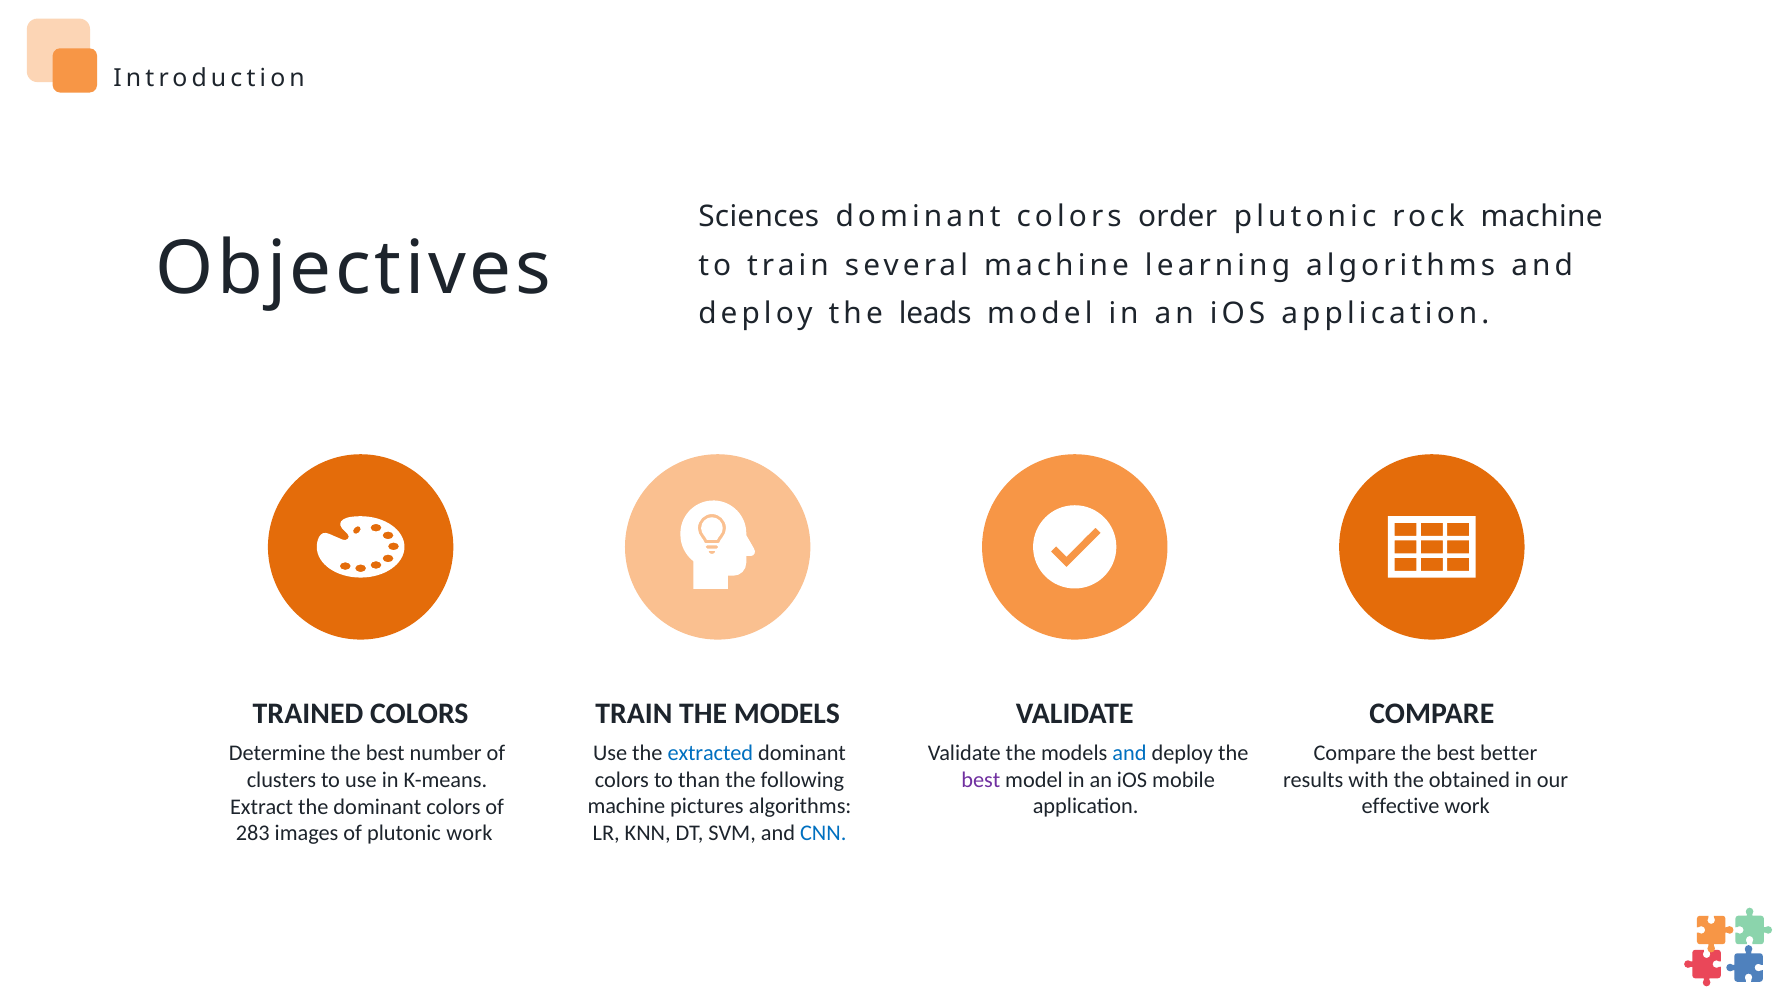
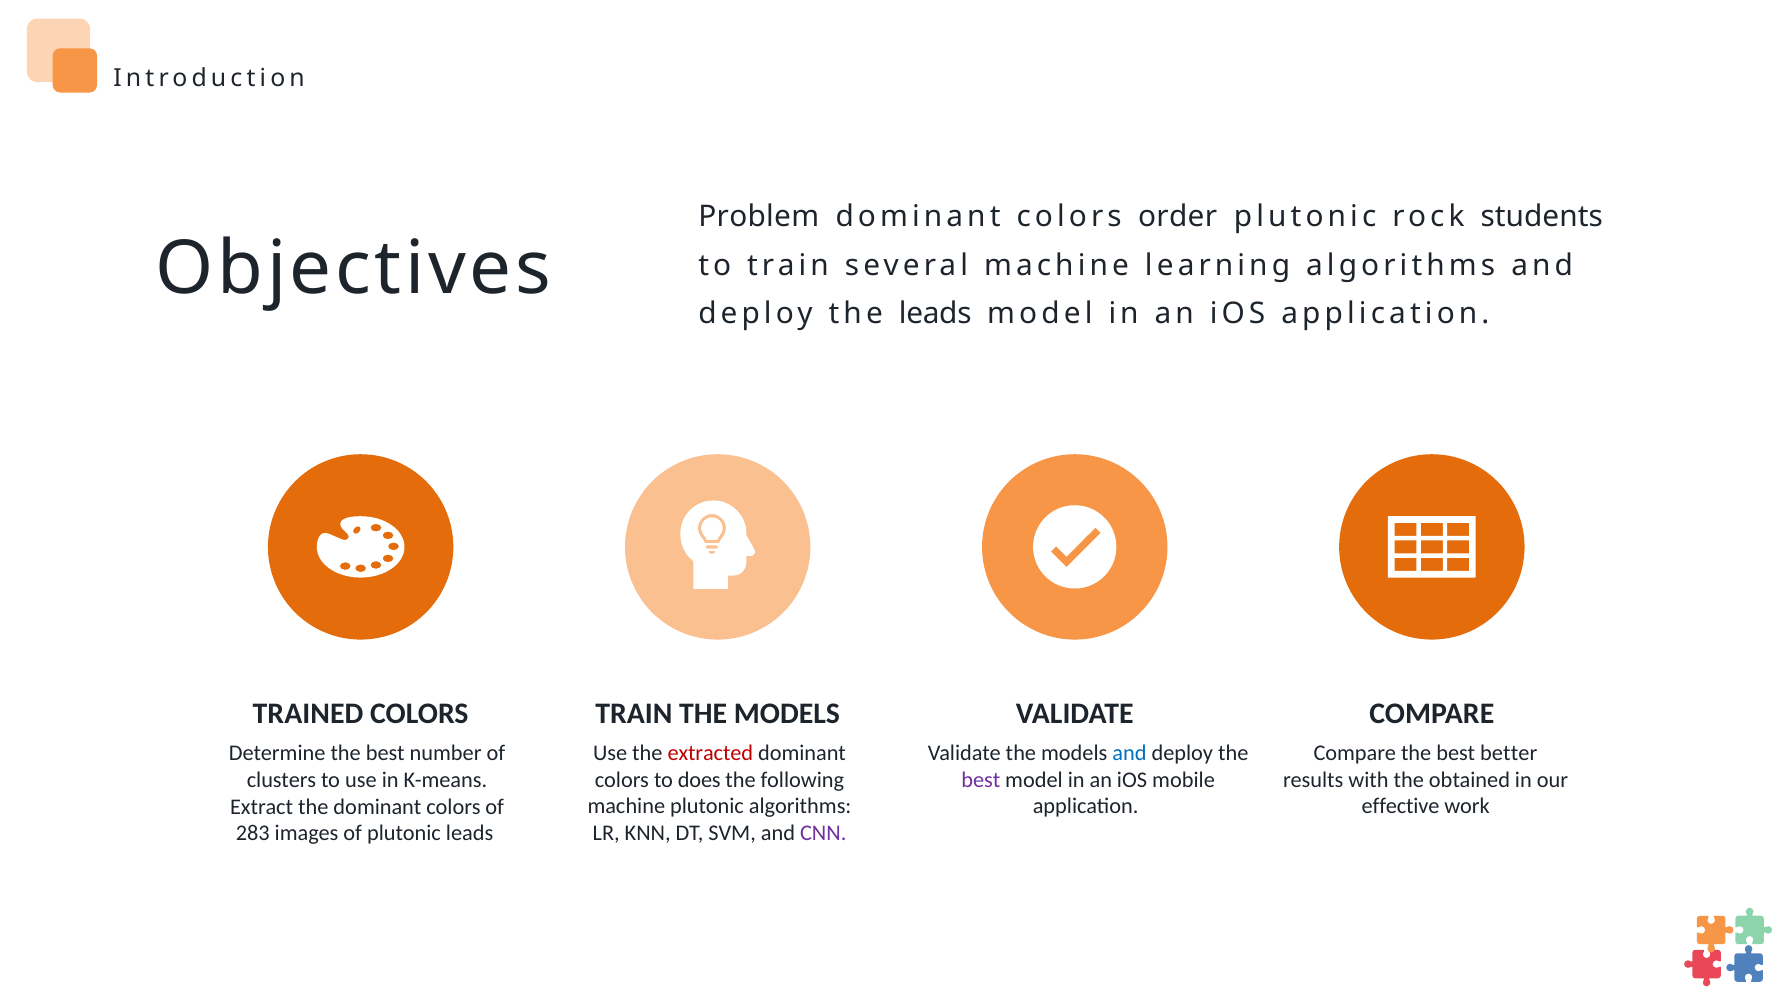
Sciences: Sciences -> Problem (759, 217)
rock machine: machine -> students (1542, 217)
extracted colour: blue -> red (710, 753)
than: than -> does (699, 780)
machine pictures: pictures -> plutonic (707, 807)
CNN colour: blue -> purple (823, 834)
plutonic work: work -> leads (470, 834)
